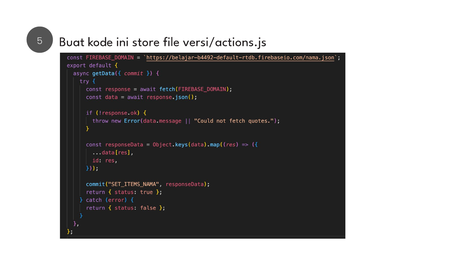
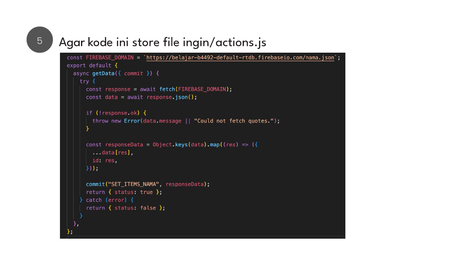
Buat: Buat -> Agar (72, 42)
versi/actions.js: versi/actions.js -> ingin/actions.js (225, 42)
